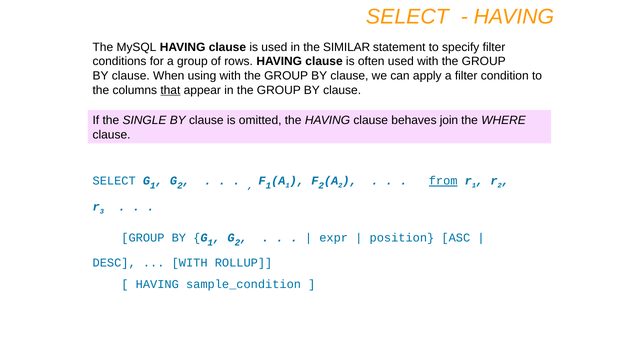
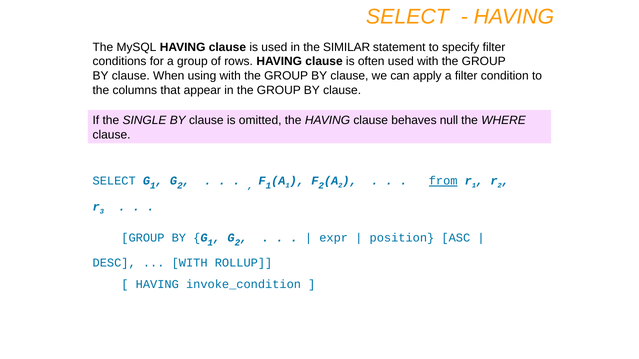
that underline: present -> none (170, 90)
join: join -> null (449, 120)
sample_condition: sample_condition -> invoke_condition (244, 285)
